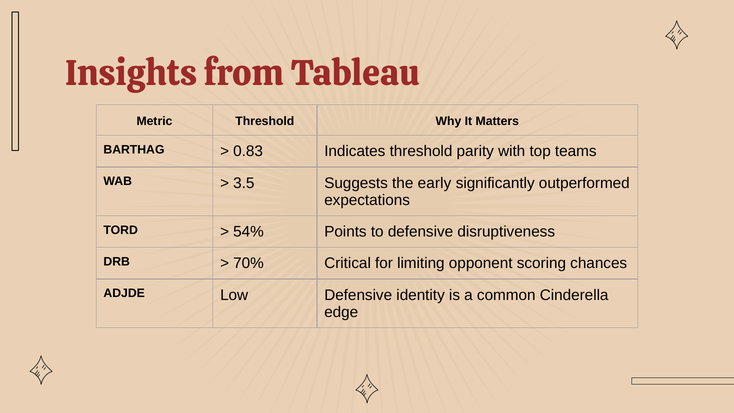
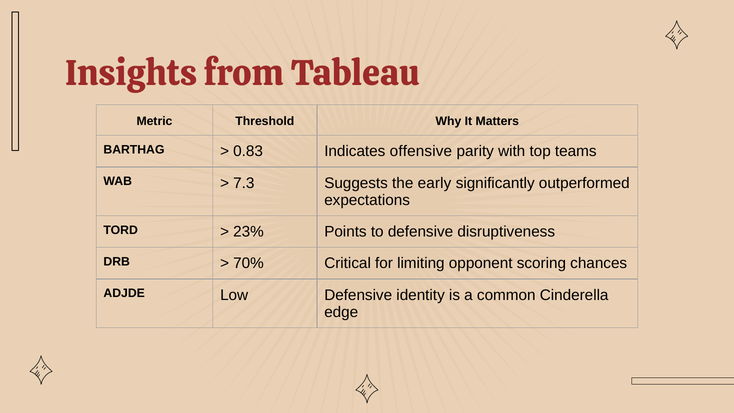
Indicates threshold: threshold -> offensive (421, 151)
3.5: 3.5 -> 7.3 (244, 183)
54%: 54% -> 23% (248, 232)
